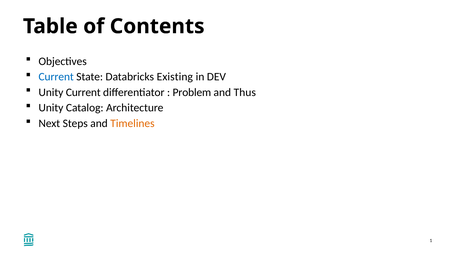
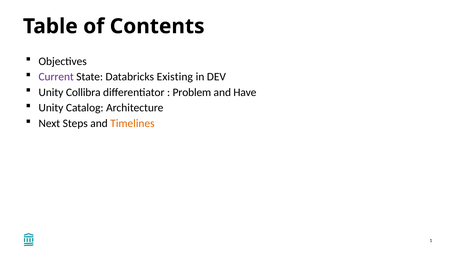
Current colour: blue -> purple (56, 77)
Unity Current: Current -> Collibra (83, 93)
Thus: Thus -> Have (245, 93)
